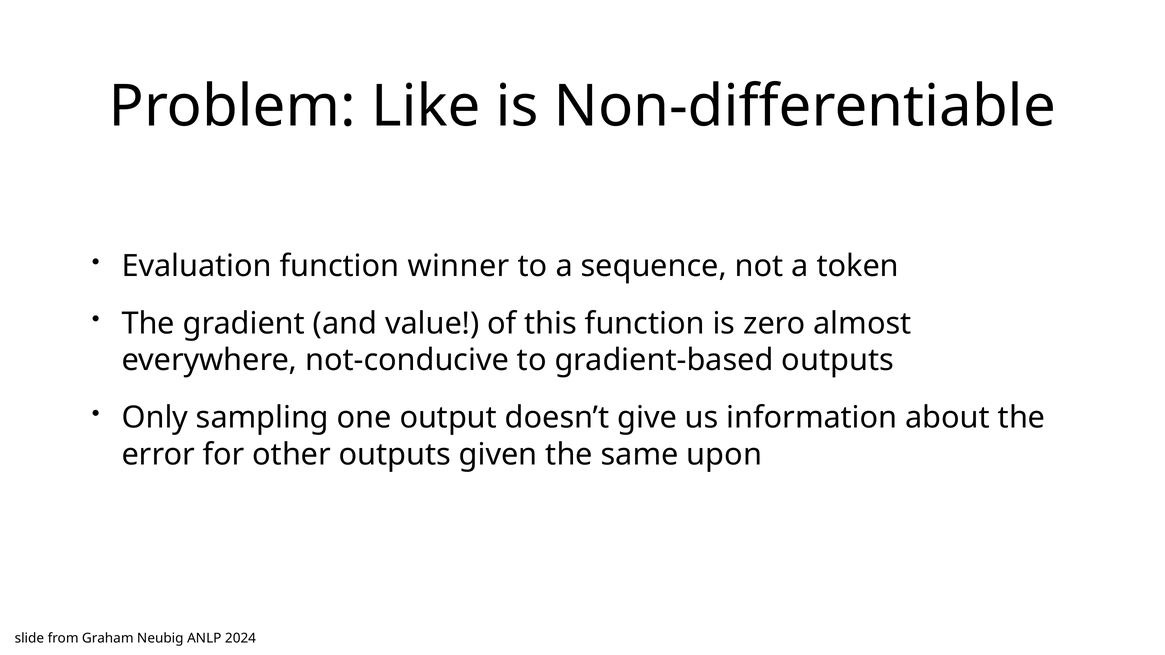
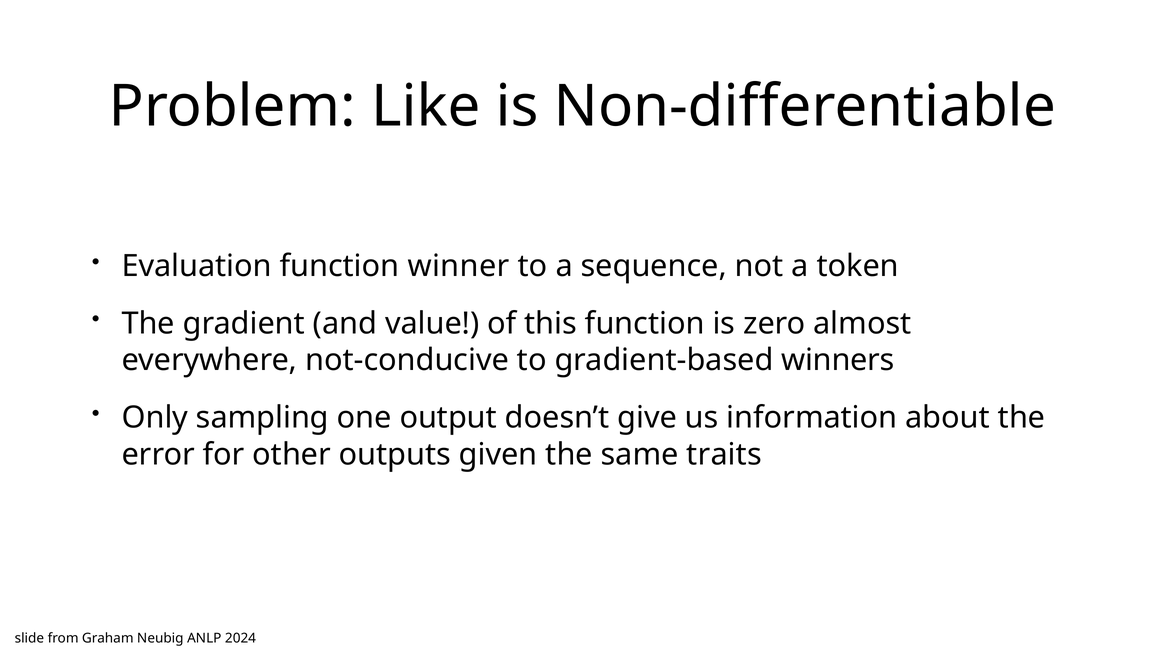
gradient-based outputs: outputs -> winners (838, 361)
upon: upon -> traits (724, 455)
